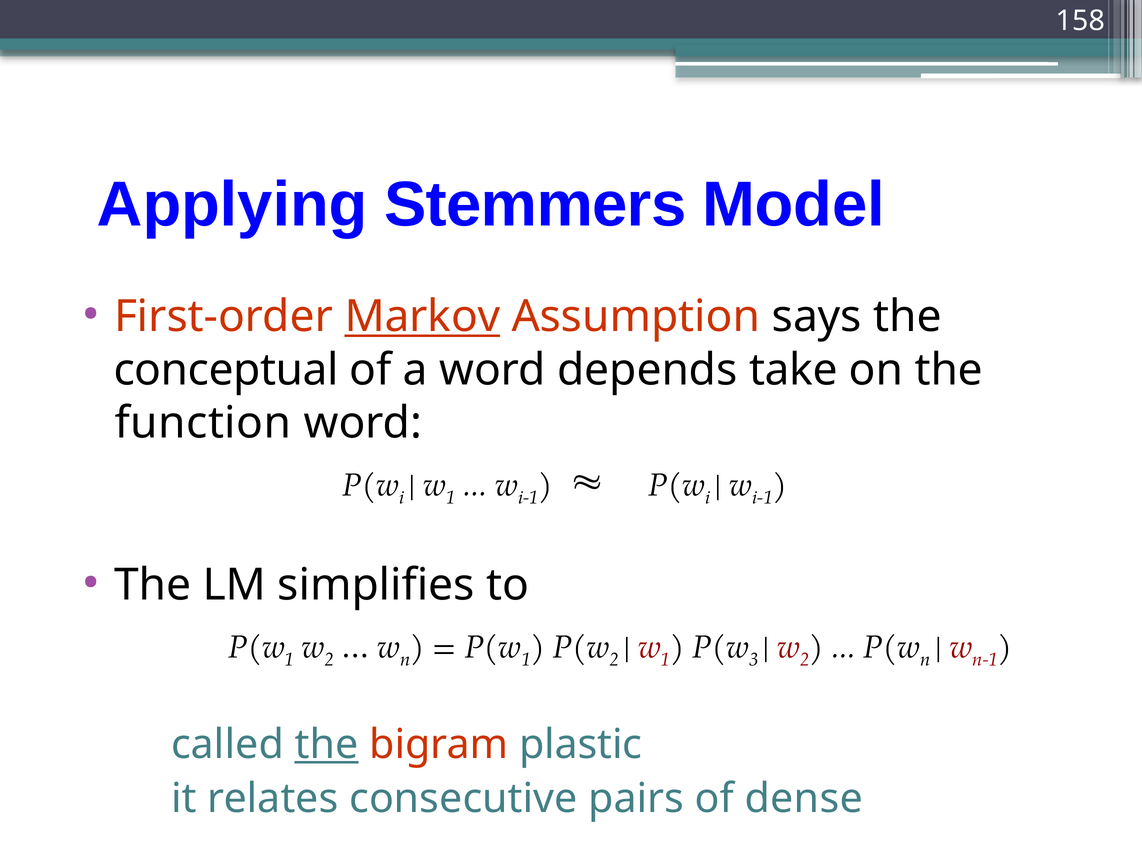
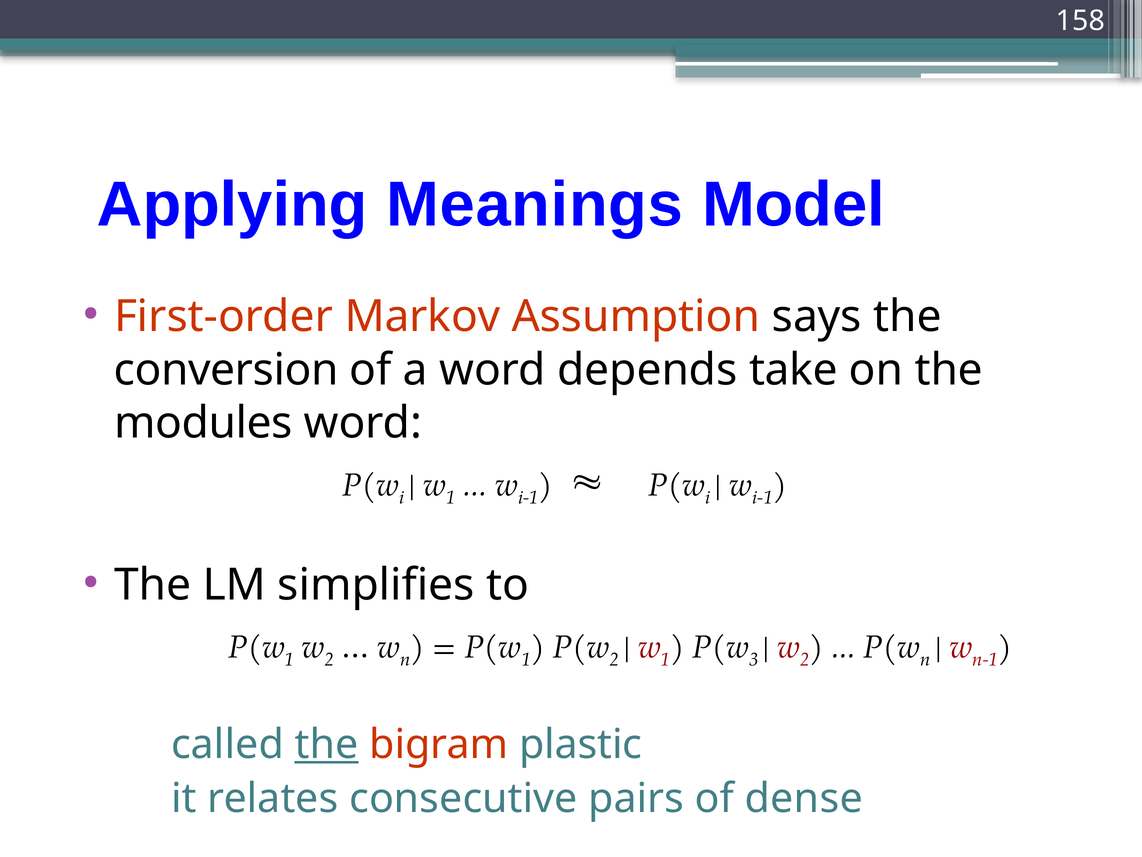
Stemmers: Stemmers -> Meanings (535, 205)
Markov underline: present -> none (422, 316)
conceptual: conceptual -> conversion (226, 370)
function: function -> modules (203, 423)
